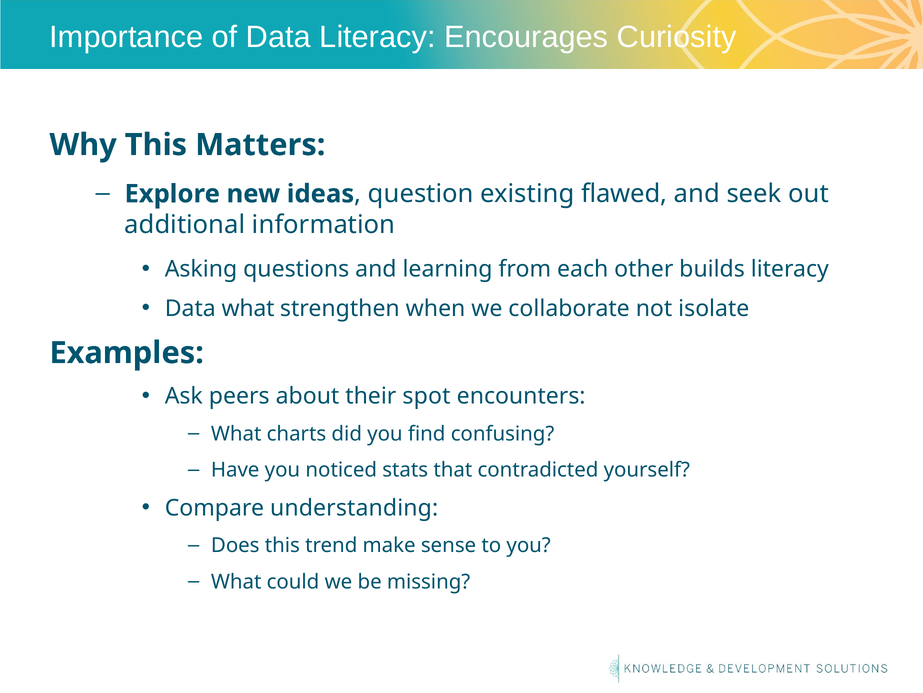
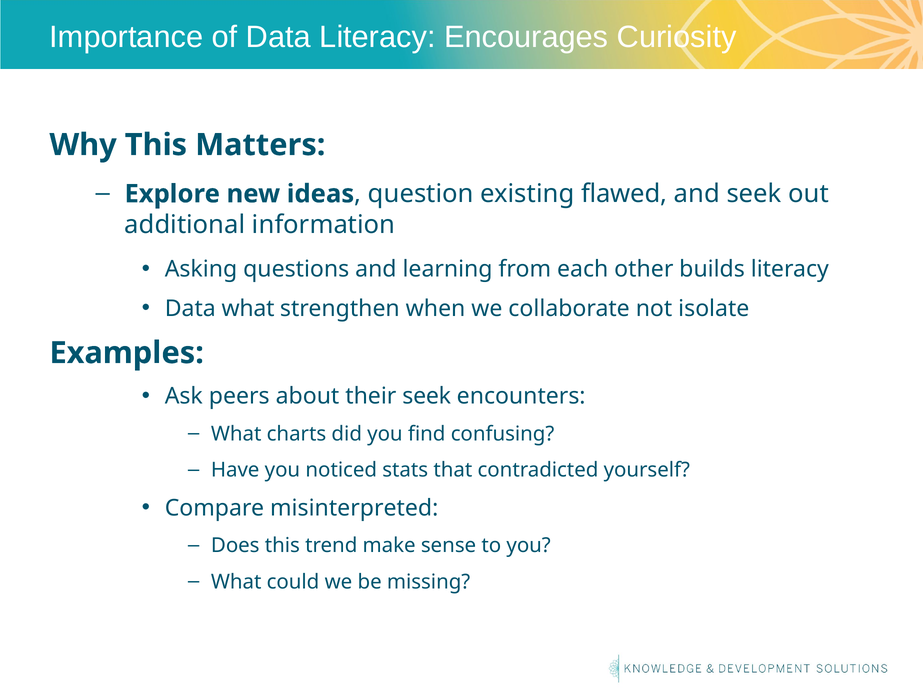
their spot: spot -> seek (427, 396)
understanding: understanding -> misinterpreted (354, 507)
